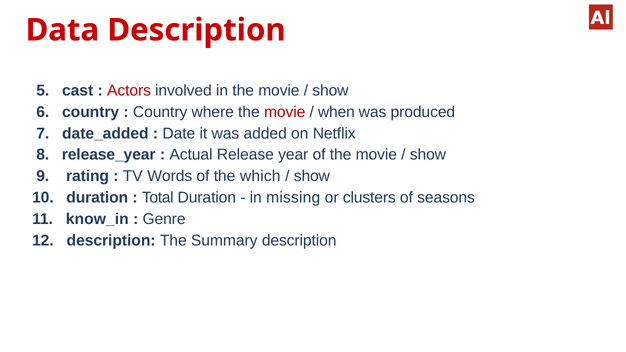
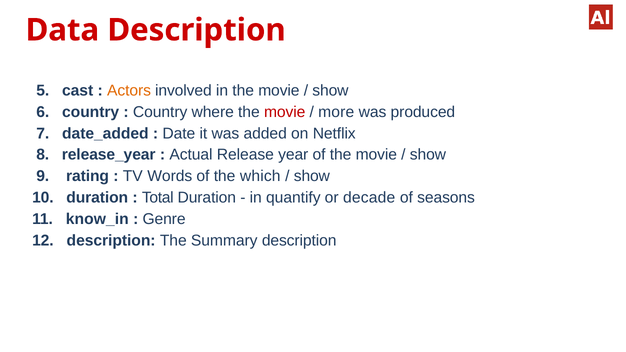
Actors colour: red -> orange (129, 91)
when: when -> more (336, 112)
missing: missing -> quantify (293, 198)
clusters: clusters -> decade (369, 198)
